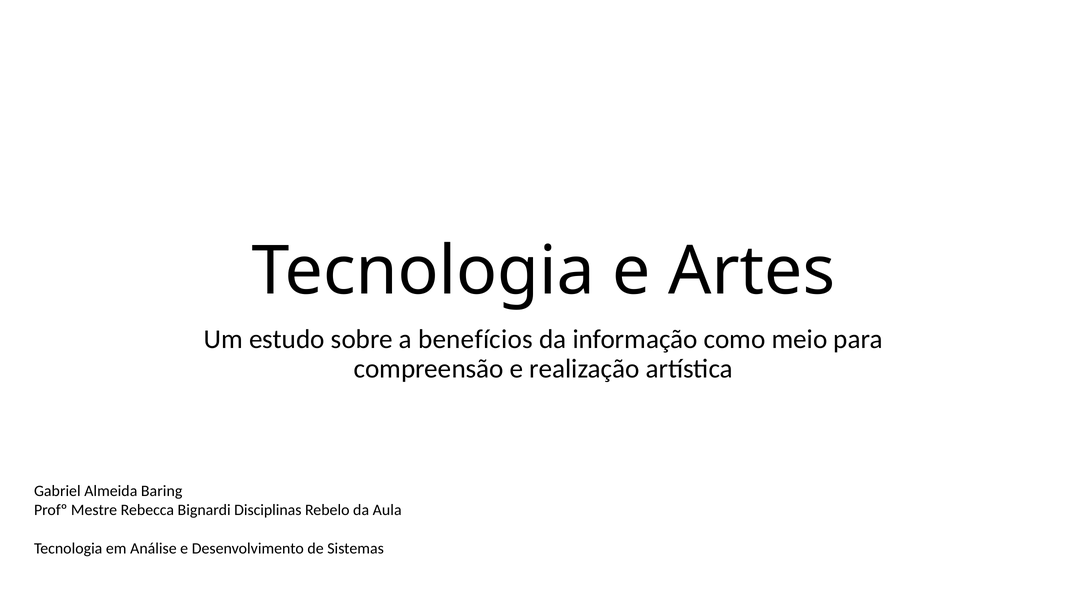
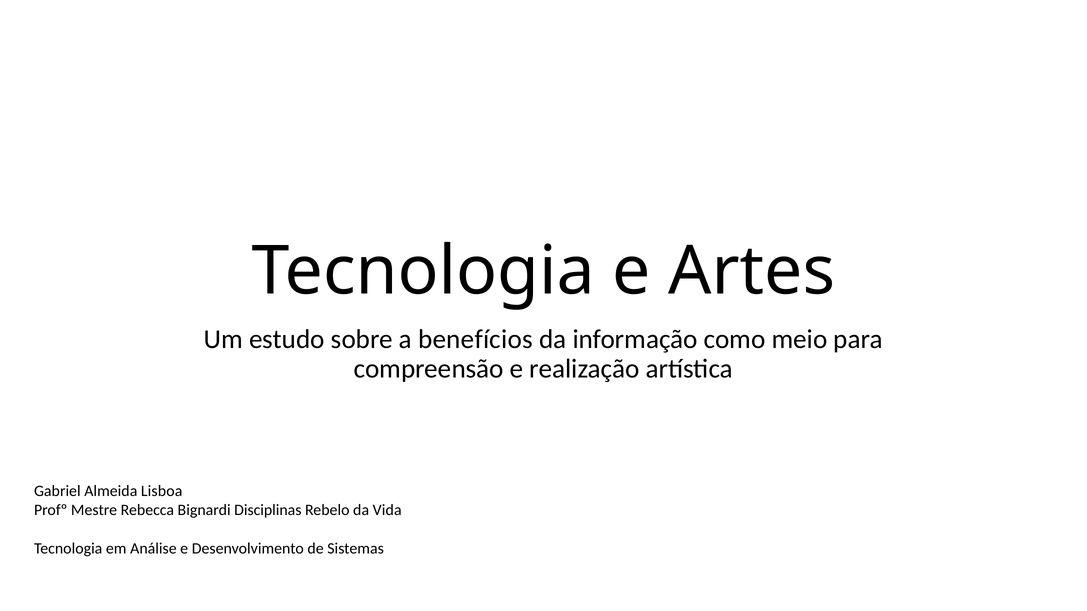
Baring: Baring -> Lisboa (162, 492)
Aula: Aula -> Vida (387, 511)
